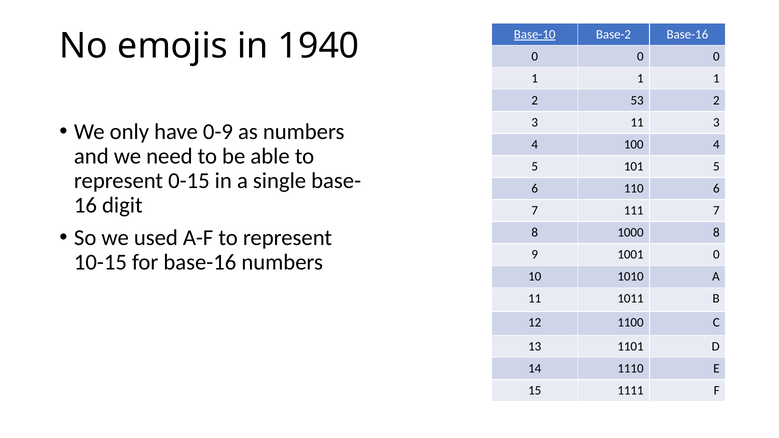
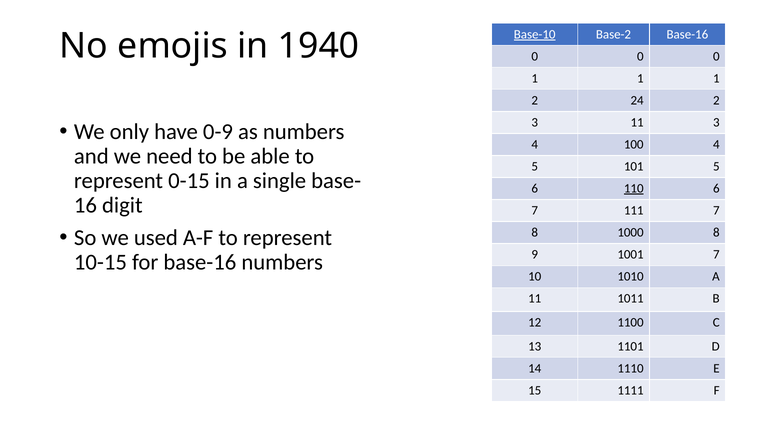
53: 53 -> 24 (637, 100)
110 underline: none -> present (634, 189)
1001 0: 0 -> 7 (716, 255)
